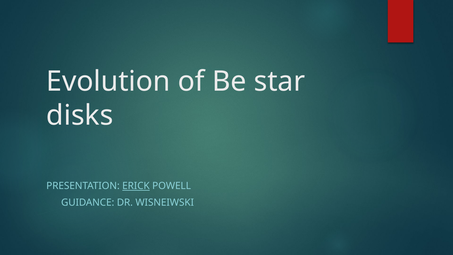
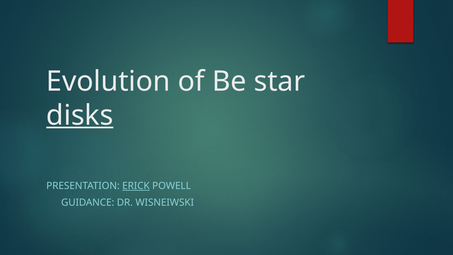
disks underline: none -> present (80, 115)
